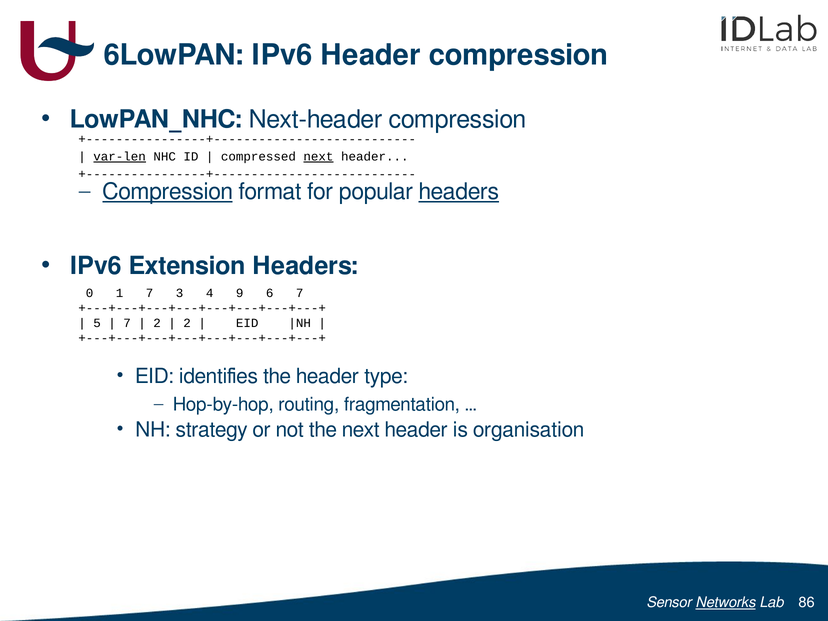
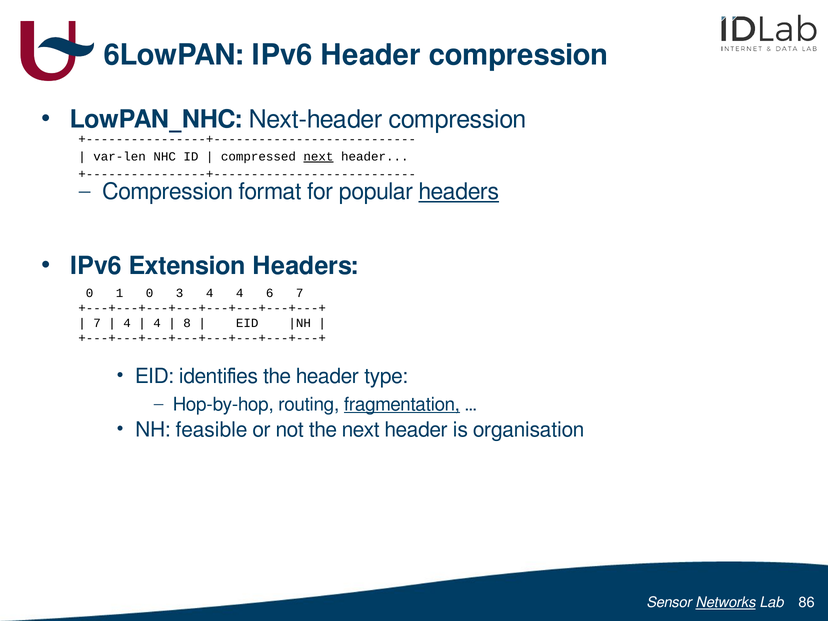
var-len underline: present -> none (120, 157)
Compression underline: present -> none (168, 192)
1 7: 7 -> 0 (150, 293)
4 9: 9 -> 4 (240, 293)
5: 5 -> 7 (97, 323)
7: 7 -> 4 (127, 323)
2: 2 -> 4 (157, 323)
2: 2 -> 8 (187, 323)
fragmentation underline: none -> present (402, 404)
strategy: strategy -> feasible (211, 430)
